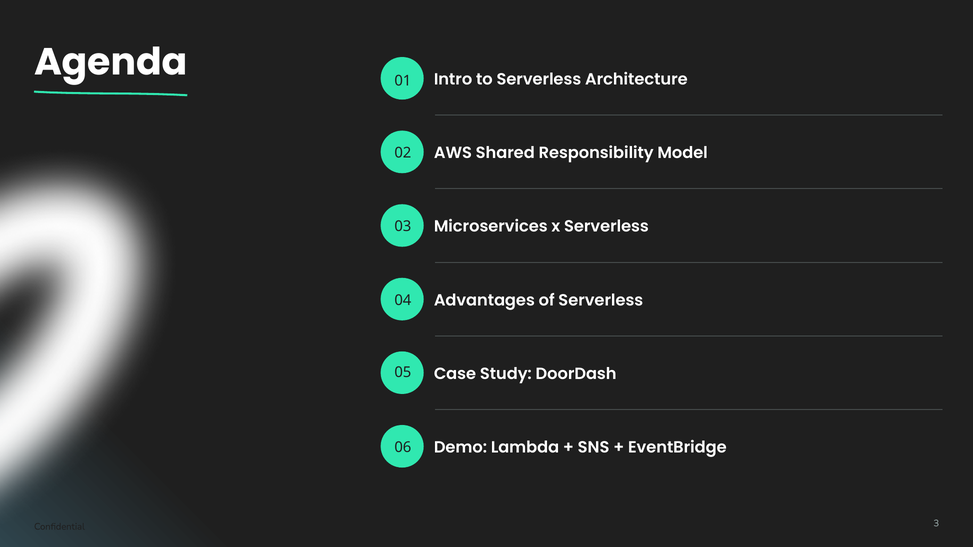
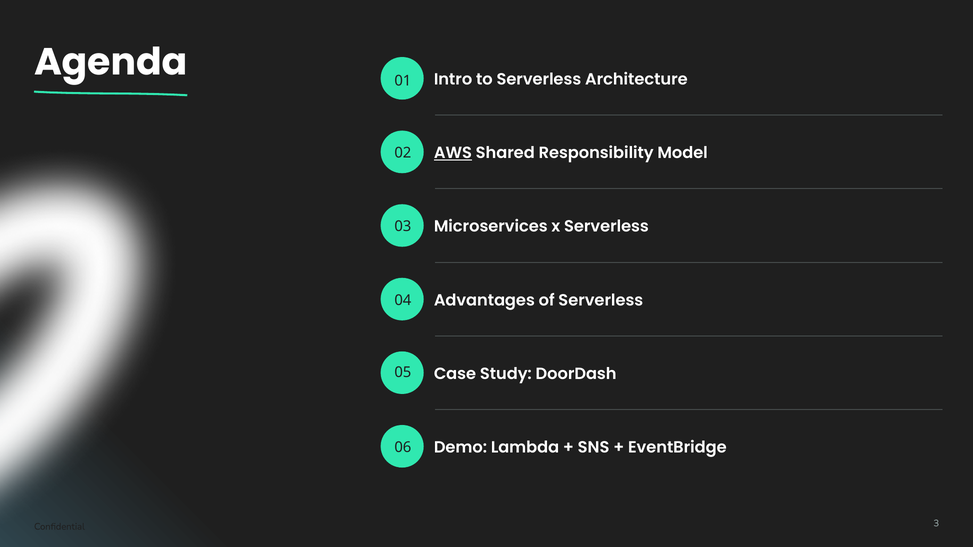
AWS underline: none -> present (453, 153)
